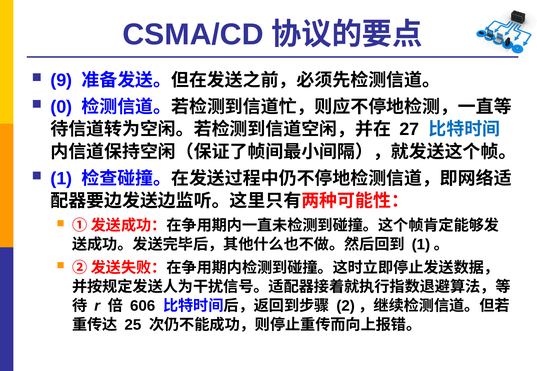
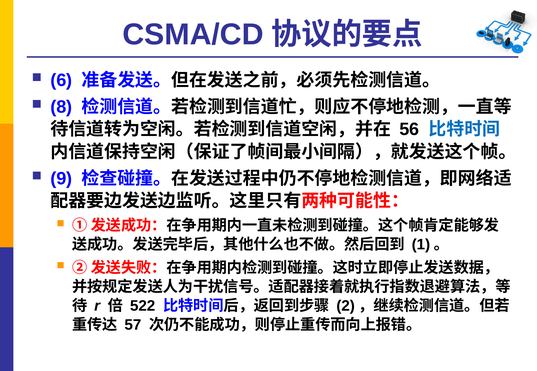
9: 9 -> 6 (61, 80)
0: 0 -> 8 (61, 107)
27: 27 -> 56 (409, 130)
1: 1 -> 9 (61, 179)
606: 606 -> 522 (143, 306)
25: 25 -> 57 (133, 326)
